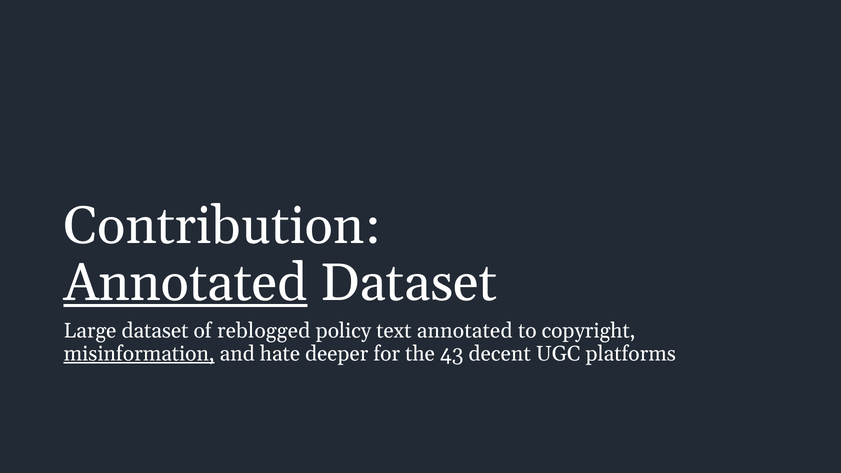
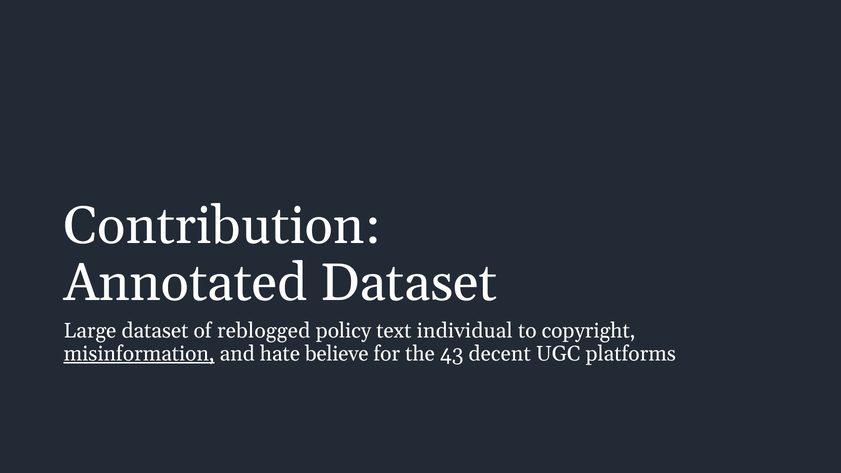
Annotated underline: present -> none (186, 283)
text annotated: annotated -> individual (465, 331)
deeper: deeper -> believe (337, 354)
